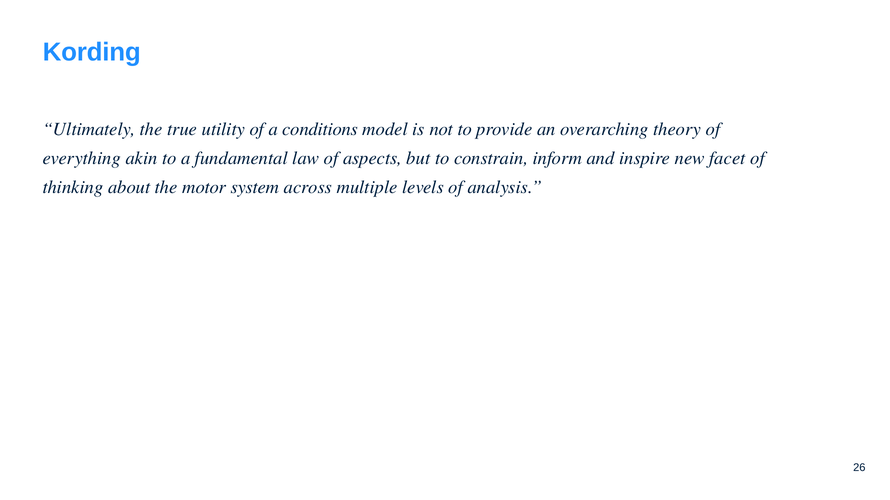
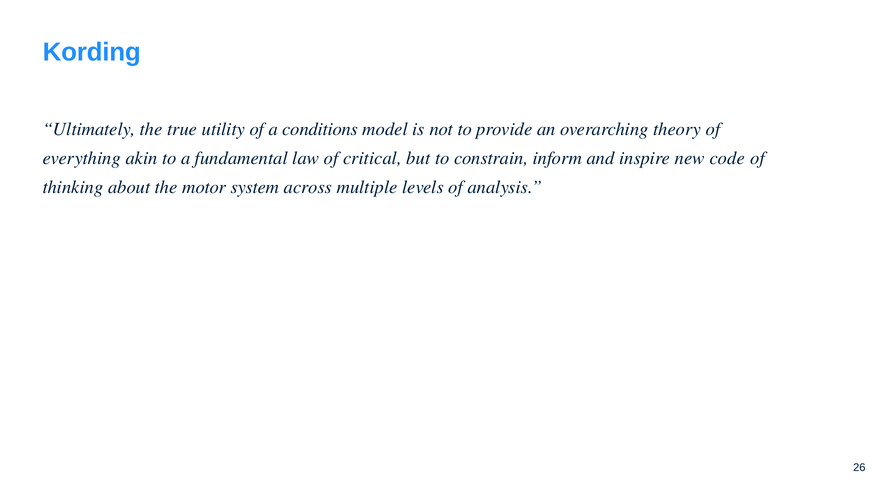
aspects: aspects -> critical (372, 158)
facet: facet -> code (727, 158)
